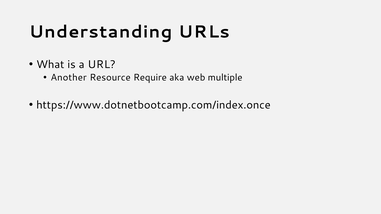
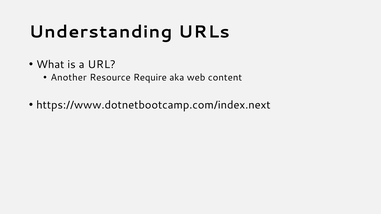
multiple: multiple -> content (225, 78)
https://www.dotnetbootcamp.com/index.once: https://www.dotnetbootcamp.com/index.once -> https://www.dotnetbootcamp.com/index.next (153, 105)
